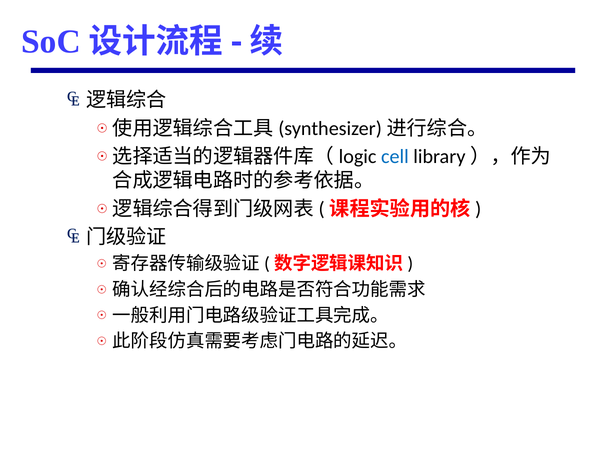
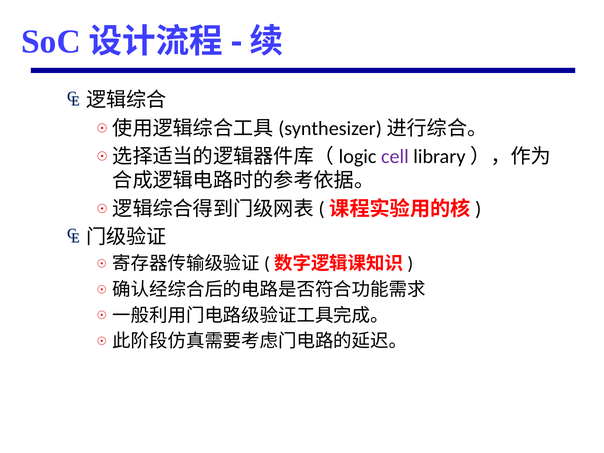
cell colour: blue -> purple (395, 157)
